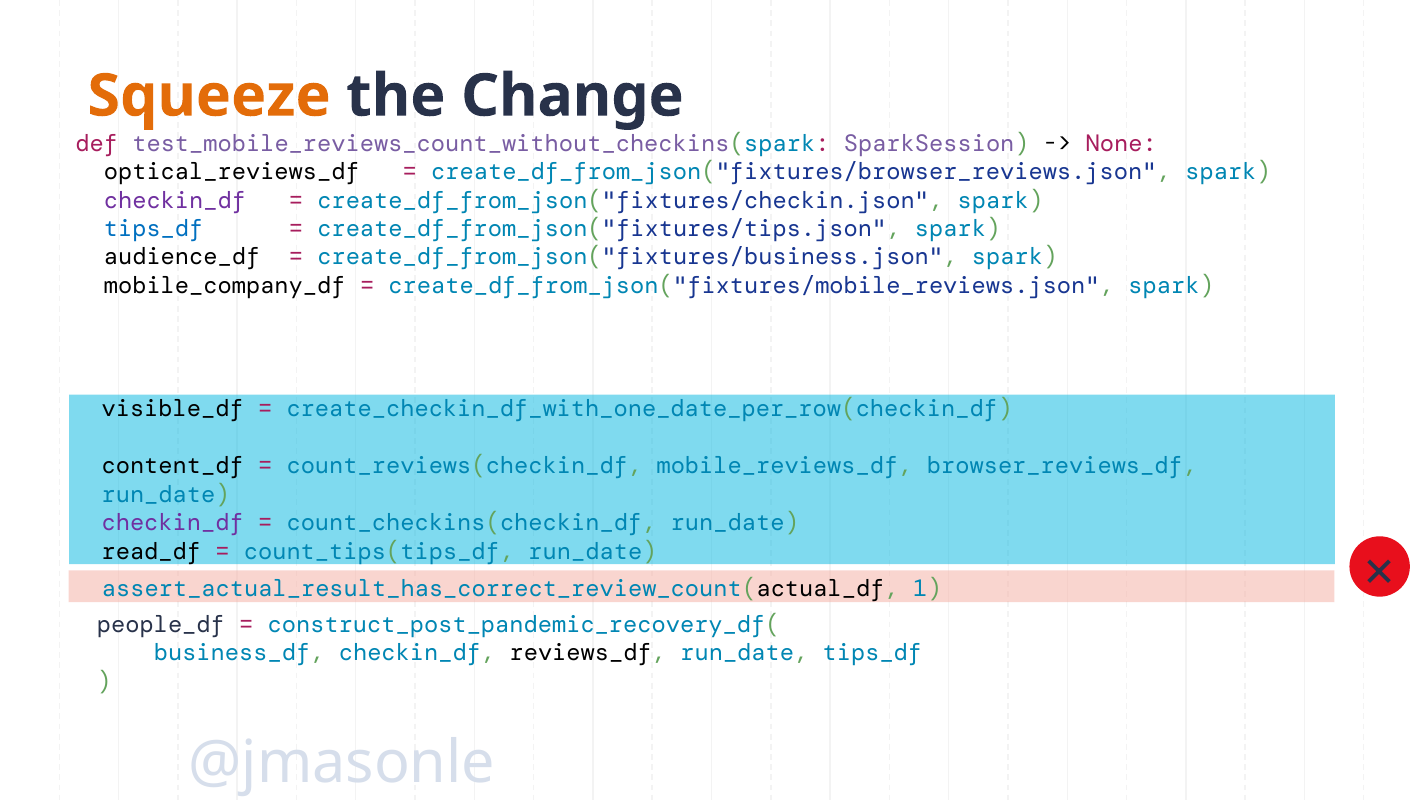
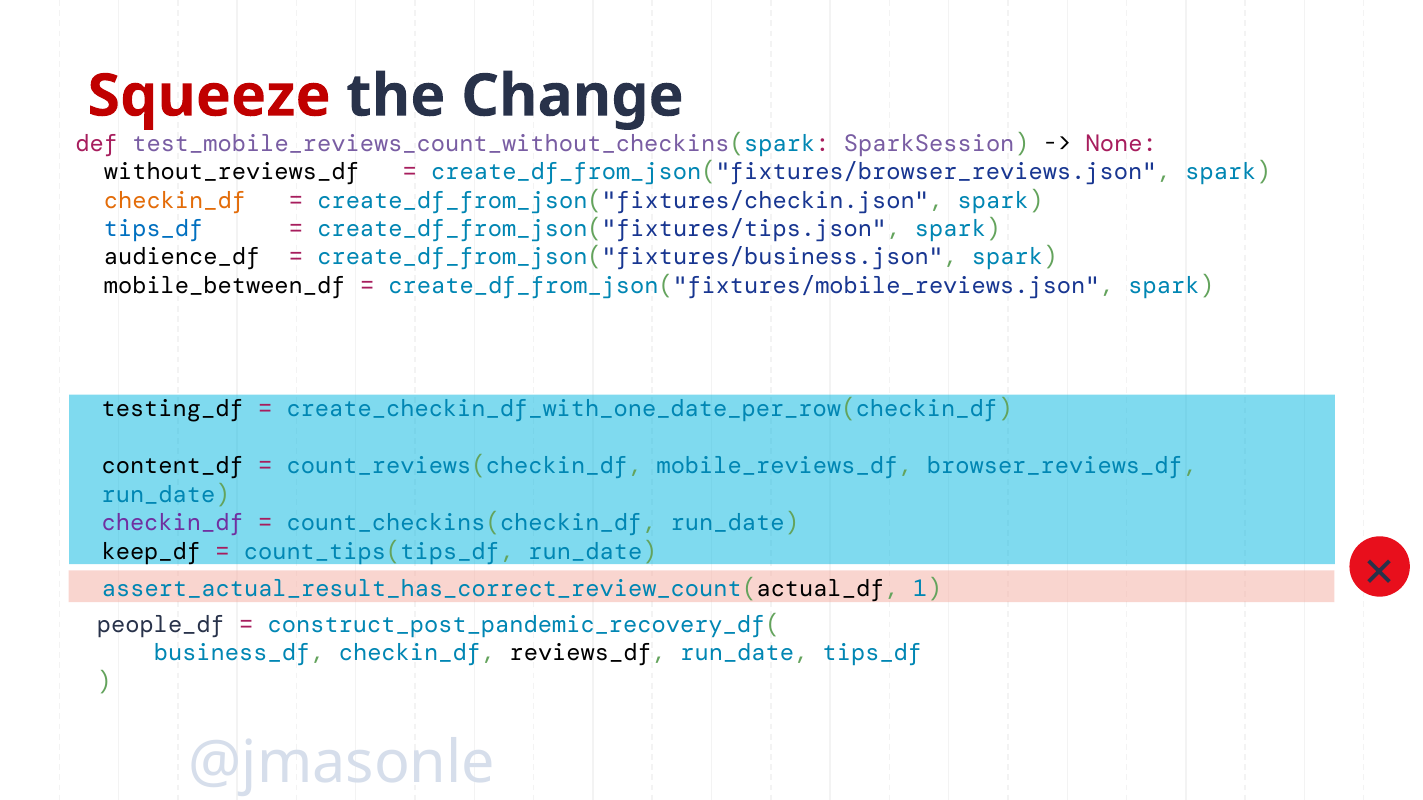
Squeeze colour: orange -> red (209, 96)
optical_reviews_df: optical_reviews_df -> without_reviews_df (232, 172)
checkin_df colour: purple -> orange (175, 200)
mobile_company_df: mobile_company_df -> mobile_between_df (225, 286)
visible_df: visible_df -> testing_df (173, 409)
read_df: read_df -> keep_df (151, 552)
